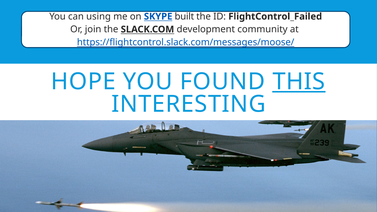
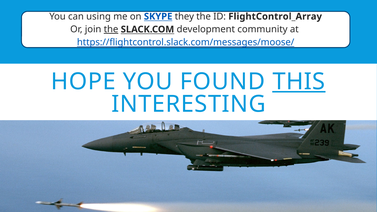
built: built -> they (184, 16)
FlightControl_Failed: FlightControl_Failed -> FlightControl_Array (275, 16)
the underline: none -> present (111, 29)
